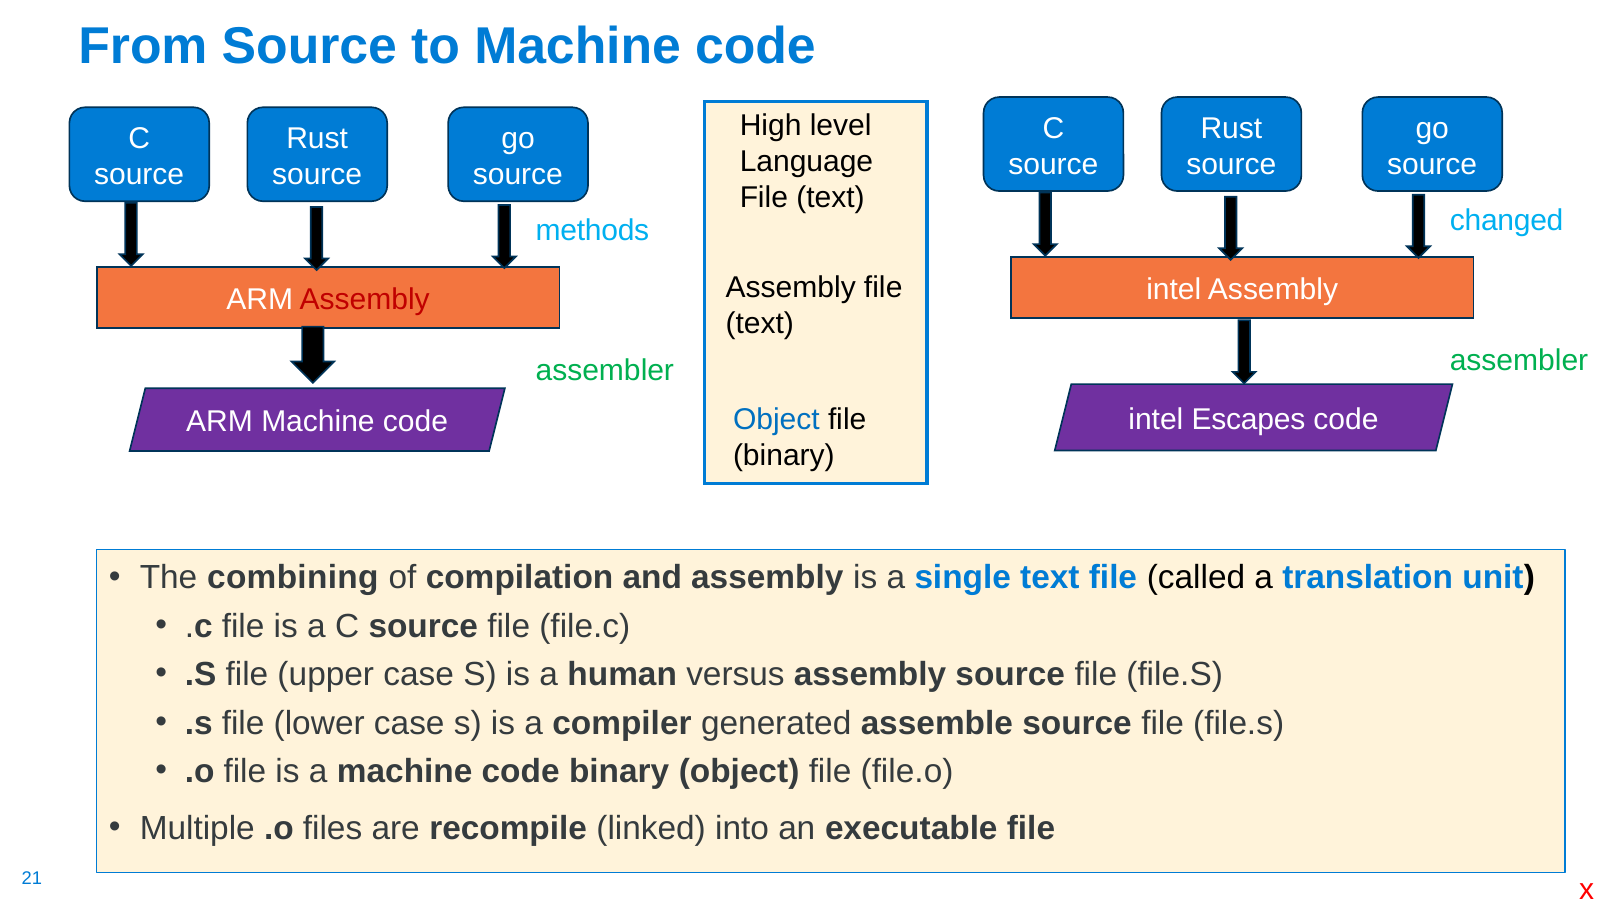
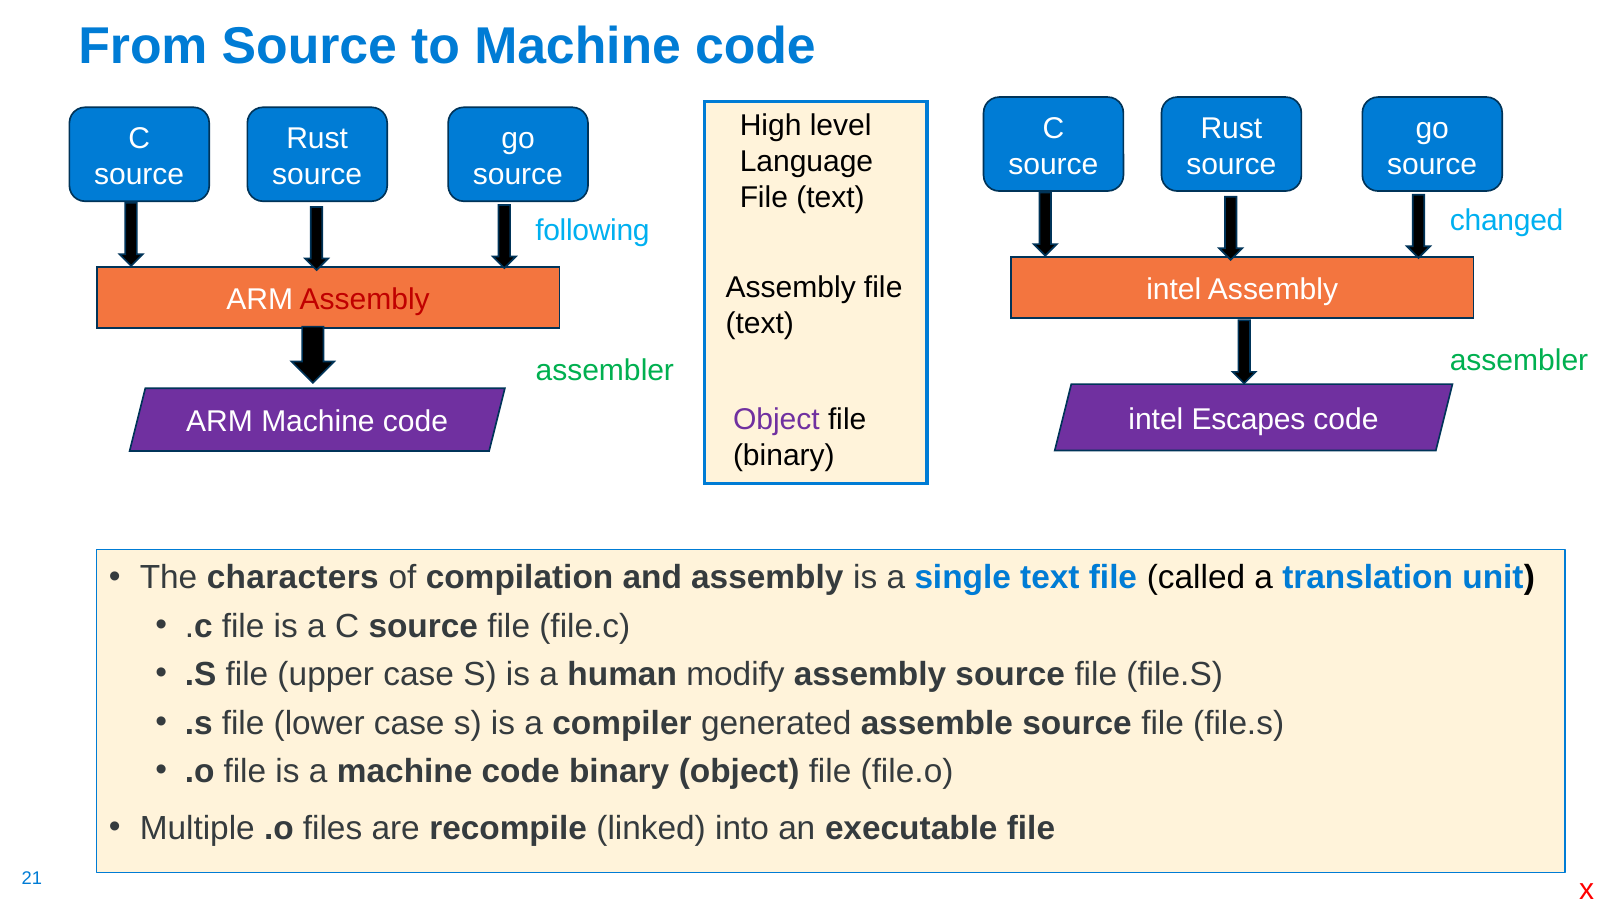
methods: methods -> following (592, 231)
Object colour: blue -> purple (776, 419)
combining: combining -> characters (293, 578)
versus: versus -> modify (735, 675)
